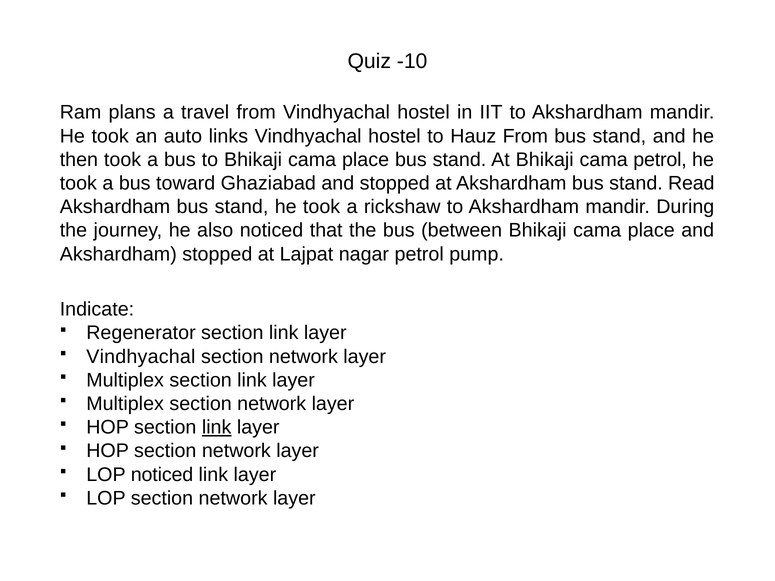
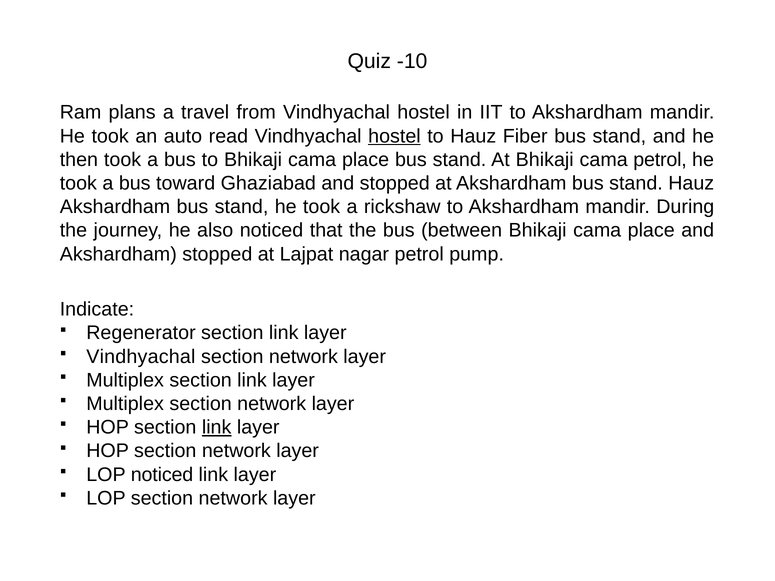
links: links -> read (228, 136)
hostel underline: none -> present (394, 136)
Hauz From: From -> Fiber (525, 136)
stand Read: Read -> Hauz (691, 183)
